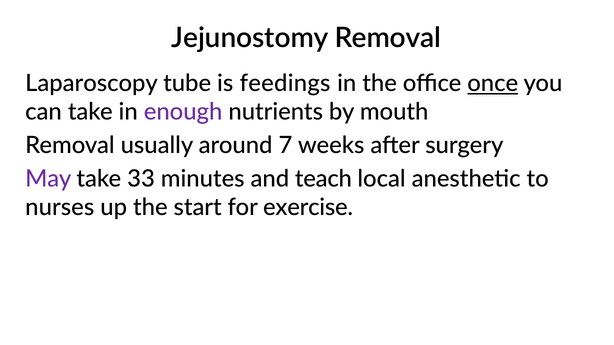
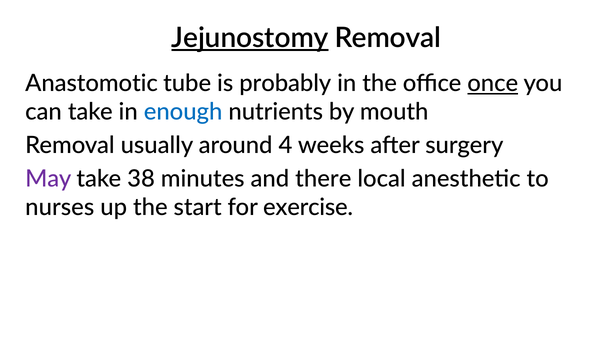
Jejunostomy underline: none -> present (250, 38)
Laparoscopy: Laparoscopy -> Anastomotic (92, 84)
feedings: feedings -> probably (285, 84)
enough colour: purple -> blue (183, 112)
7: 7 -> 4 (285, 146)
33: 33 -> 38 (141, 179)
teach: teach -> there (323, 179)
